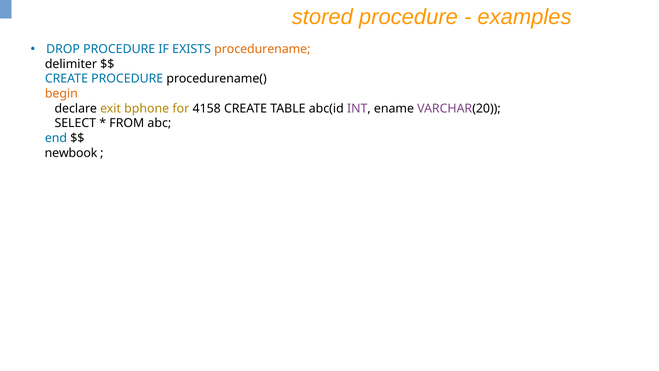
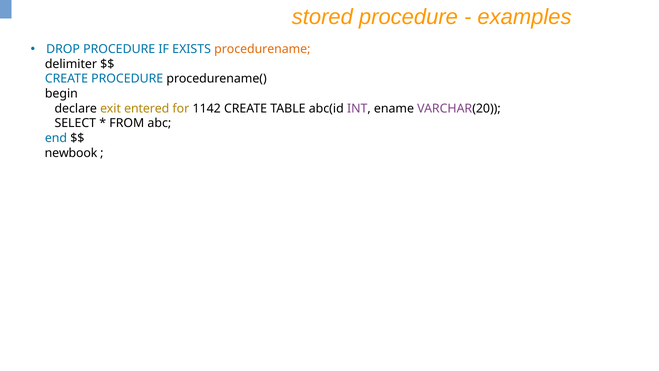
begin colour: orange -> black (61, 94)
bphone: bphone -> entered (147, 108)
4158: 4158 -> 1142 (207, 108)
